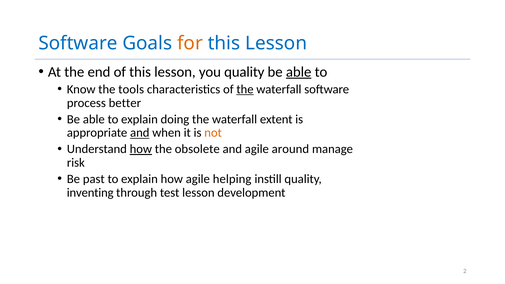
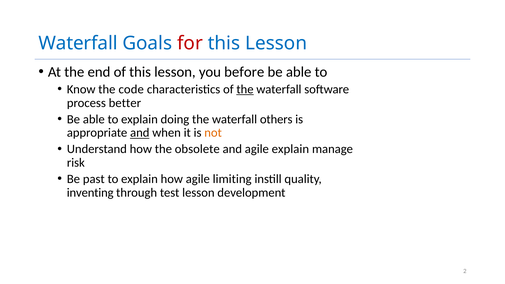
Software: Software -> Waterfall (78, 43)
for colour: orange -> red (190, 43)
you quality: quality -> before (244, 72)
able underline: present -> none (299, 72)
tools: tools -> code (131, 89)
extent: extent -> others (276, 119)
how underline: present -> none (141, 149)
agile around: around -> explain (290, 149)
helping: helping -> limiting (232, 179)
